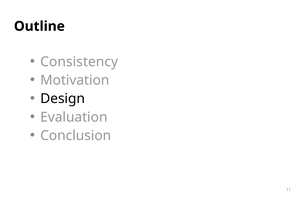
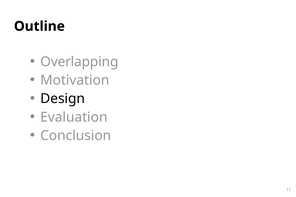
Consistency: Consistency -> Overlapping (79, 62)
